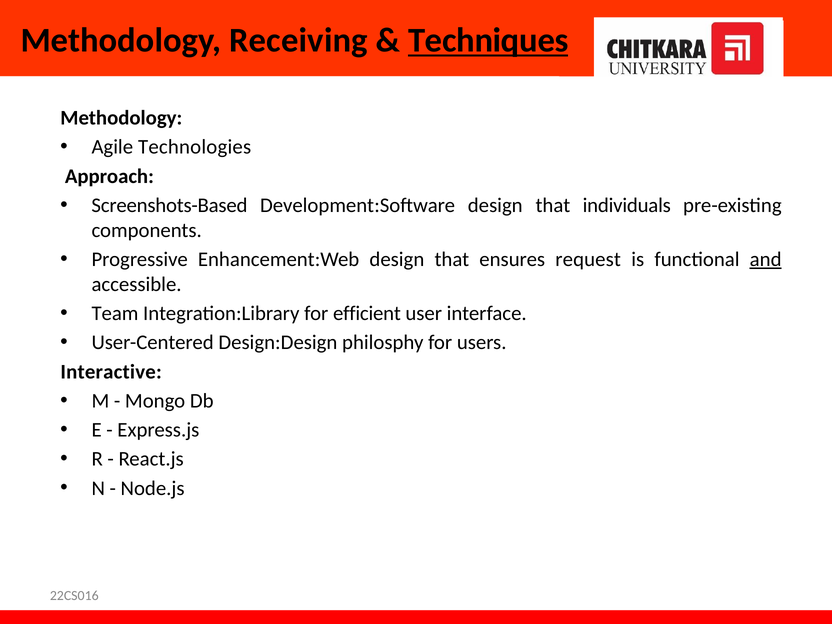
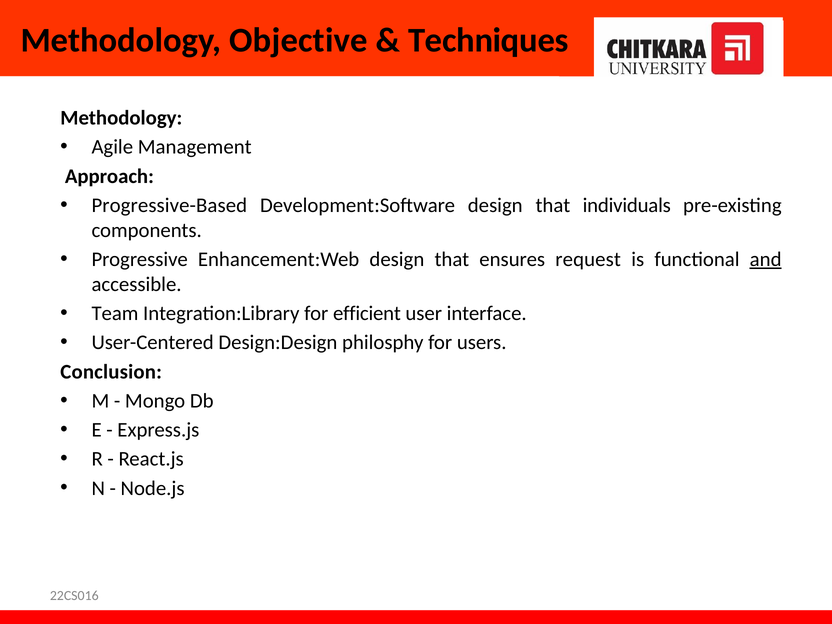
Receiving: Receiving -> Objective (299, 41)
Techniques underline: present -> none (488, 41)
Technologies: Technologies -> Management (195, 147)
Screenshots-Based: Screenshots-Based -> Progressive-Based (169, 205)
Interactive: Interactive -> Conclusion (111, 372)
